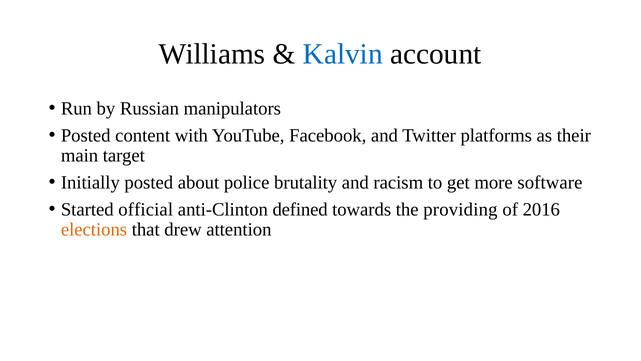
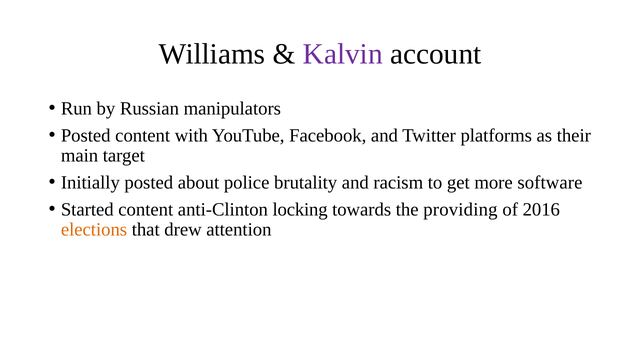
Kalvin colour: blue -> purple (343, 54)
Started official: official -> content (146, 209)
defined: defined -> locking (300, 209)
